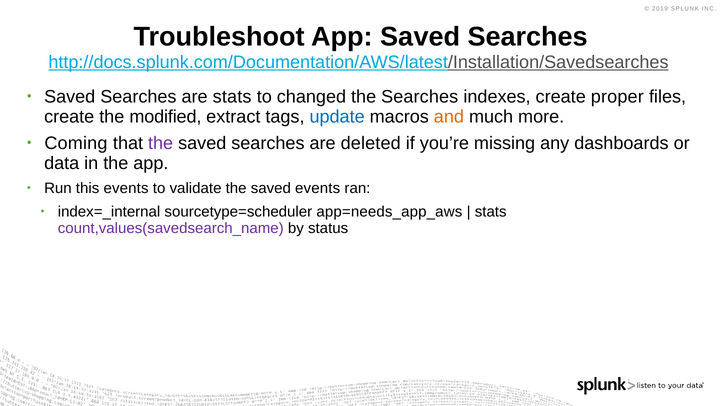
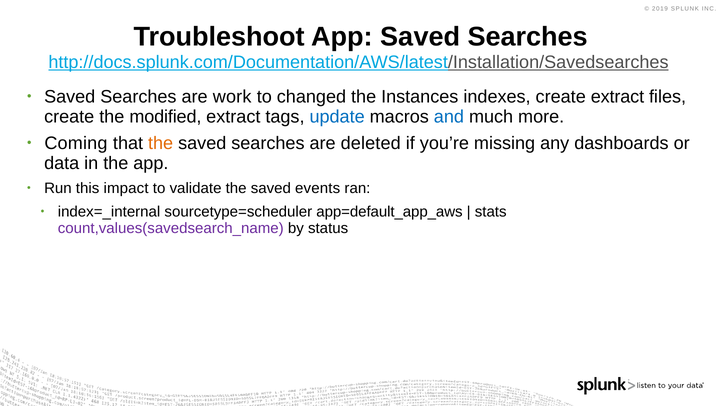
are stats: stats -> work (232, 97)
the Searches: Searches -> Instances (420, 97)
create proper: proper -> extract (617, 97)
and colour: orange -> blue (449, 117)
the colour: purple -> orange (161, 143)
this events: events -> impact (126, 188)
app=needs_app_aws: app=needs_app_aws -> app=default_app_aws (389, 212)
